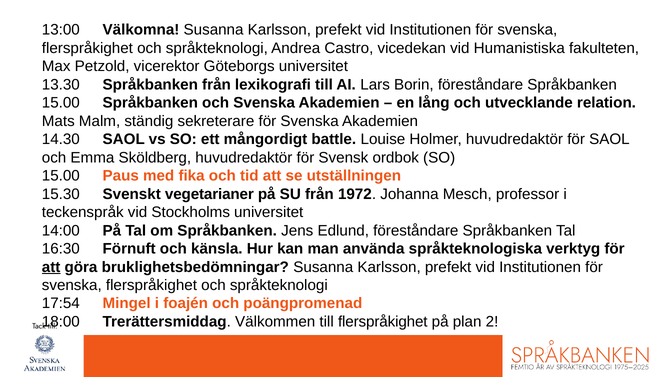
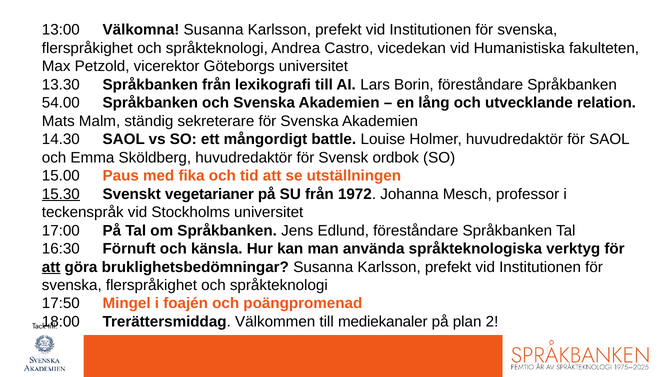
15.00: 15.00 -> 54.00 (61, 103)
15.30 underline: none -> present (61, 194)
14:00: 14:00 -> 17:00 (61, 230)
17:54: 17:54 -> 17:50 (61, 303)
till flerspråkighet: flerspråkighet -> mediekanaler (383, 322)
